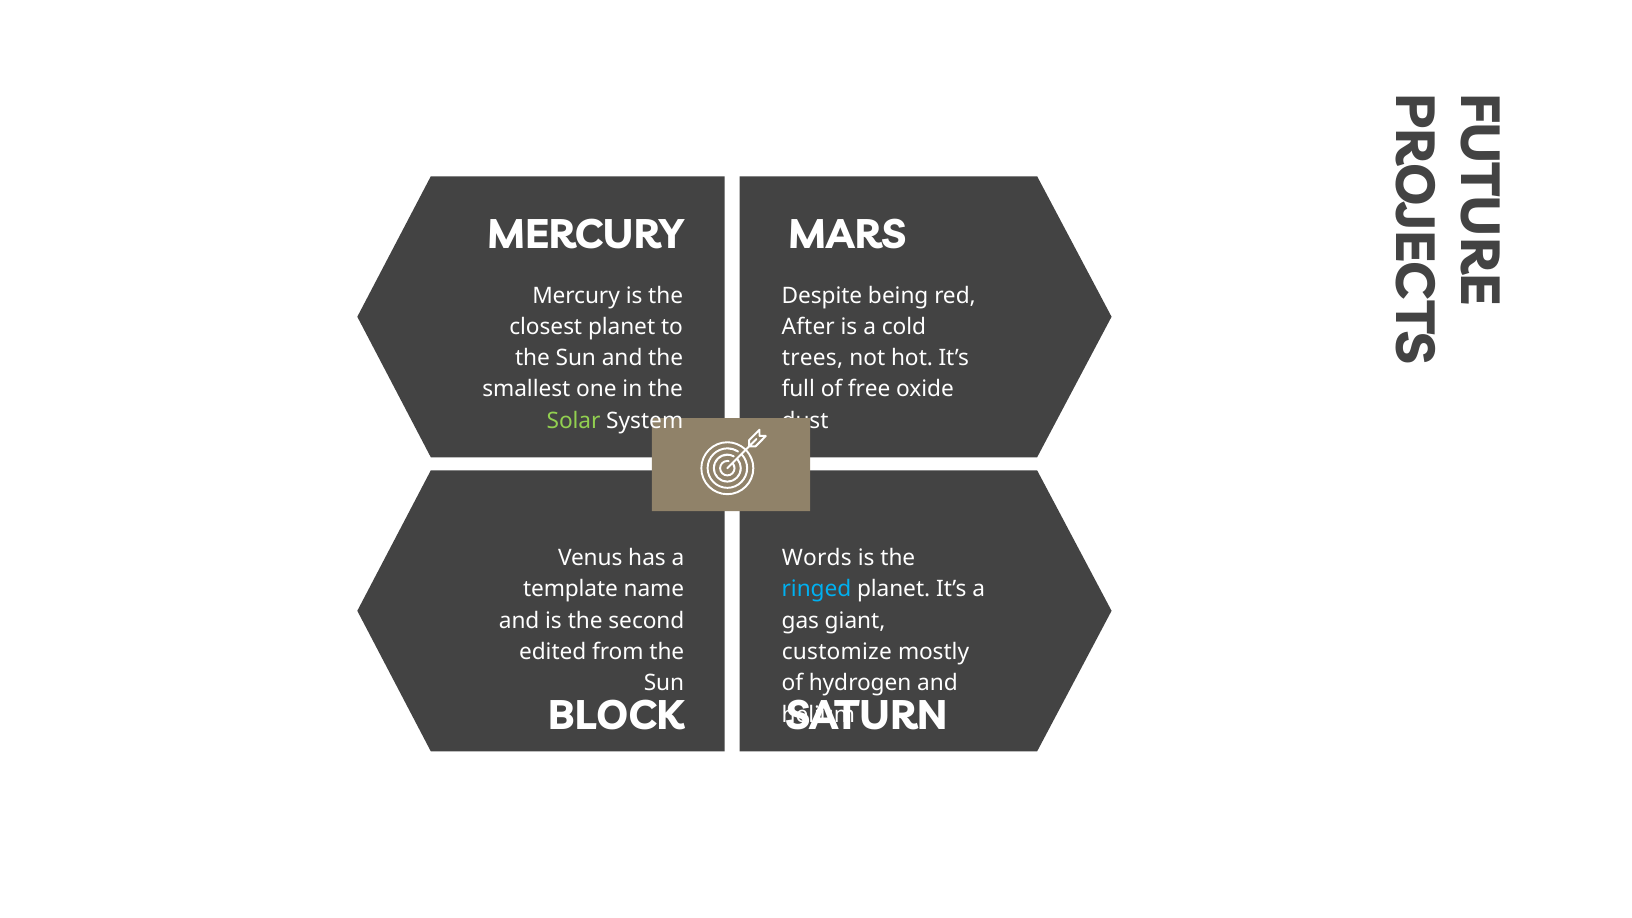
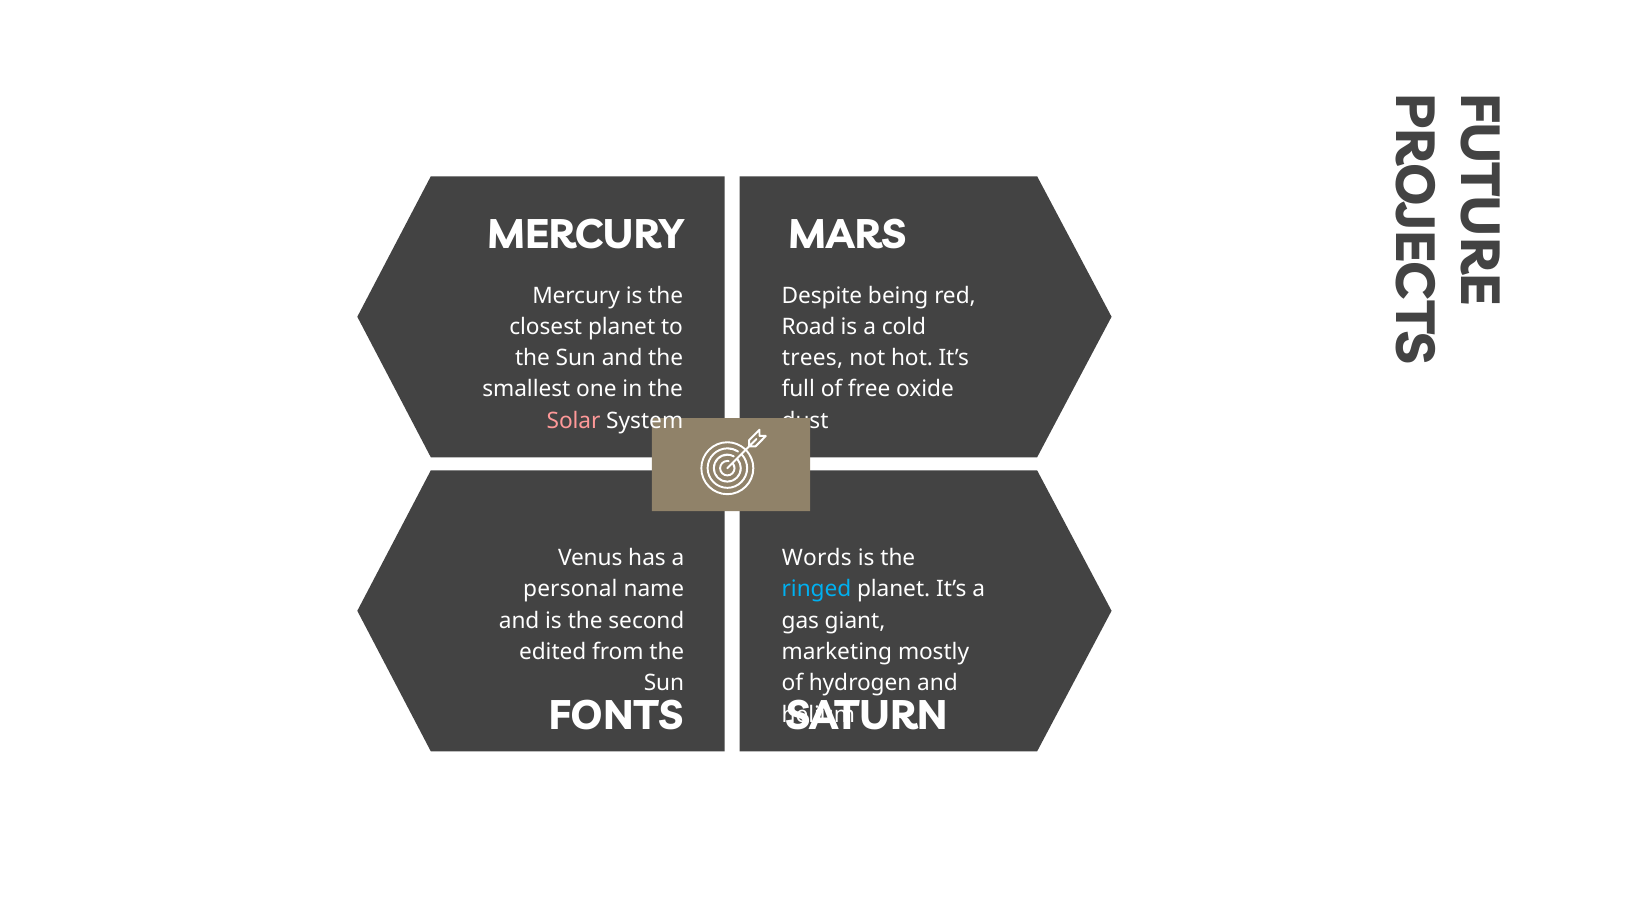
After: After -> Road (808, 327)
Solar colour: light green -> pink (574, 421)
template: template -> personal (570, 589)
customize: customize -> marketing (837, 652)
BLOCK: BLOCK -> FONTS (616, 716)
